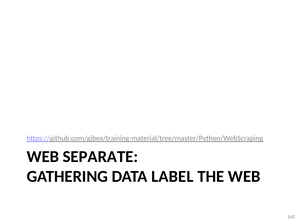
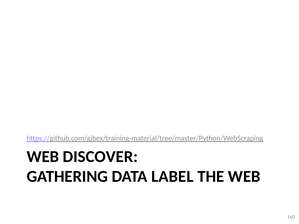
SEPARATE: SEPARATE -> DISCOVER (100, 157)
